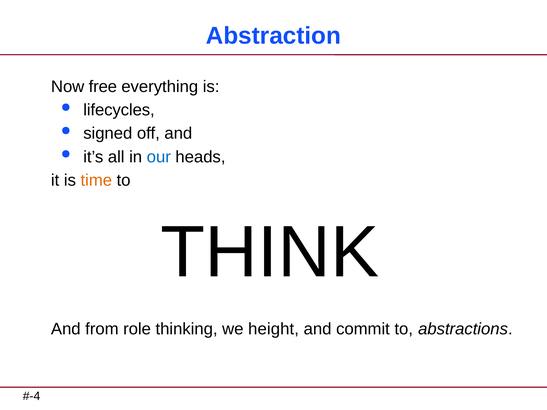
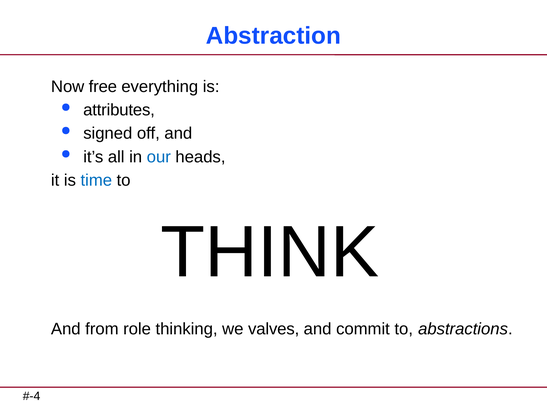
lifecycles: lifecycles -> attributes (119, 110)
time colour: orange -> blue (96, 180)
height: height -> valves (274, 329)
